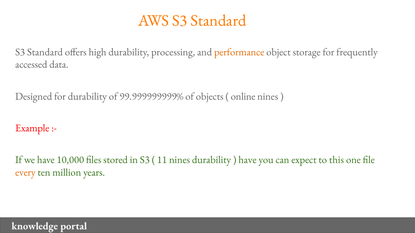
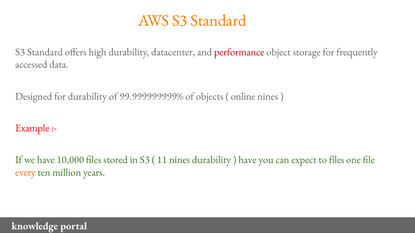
processing: processing -> datacenter (173, 52)
performance colour: orange -> red (239, 52)
to this: this -> files (337, 160)
